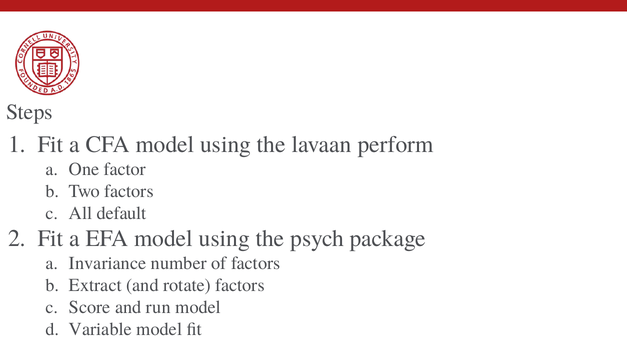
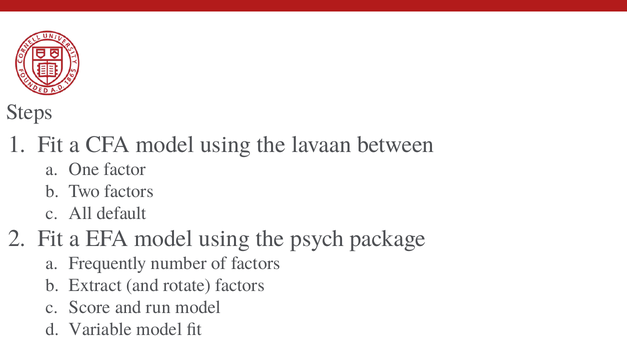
perform: perform -> between (396, 144)
Invariance: Invariance -> Frequently (108, 263)
